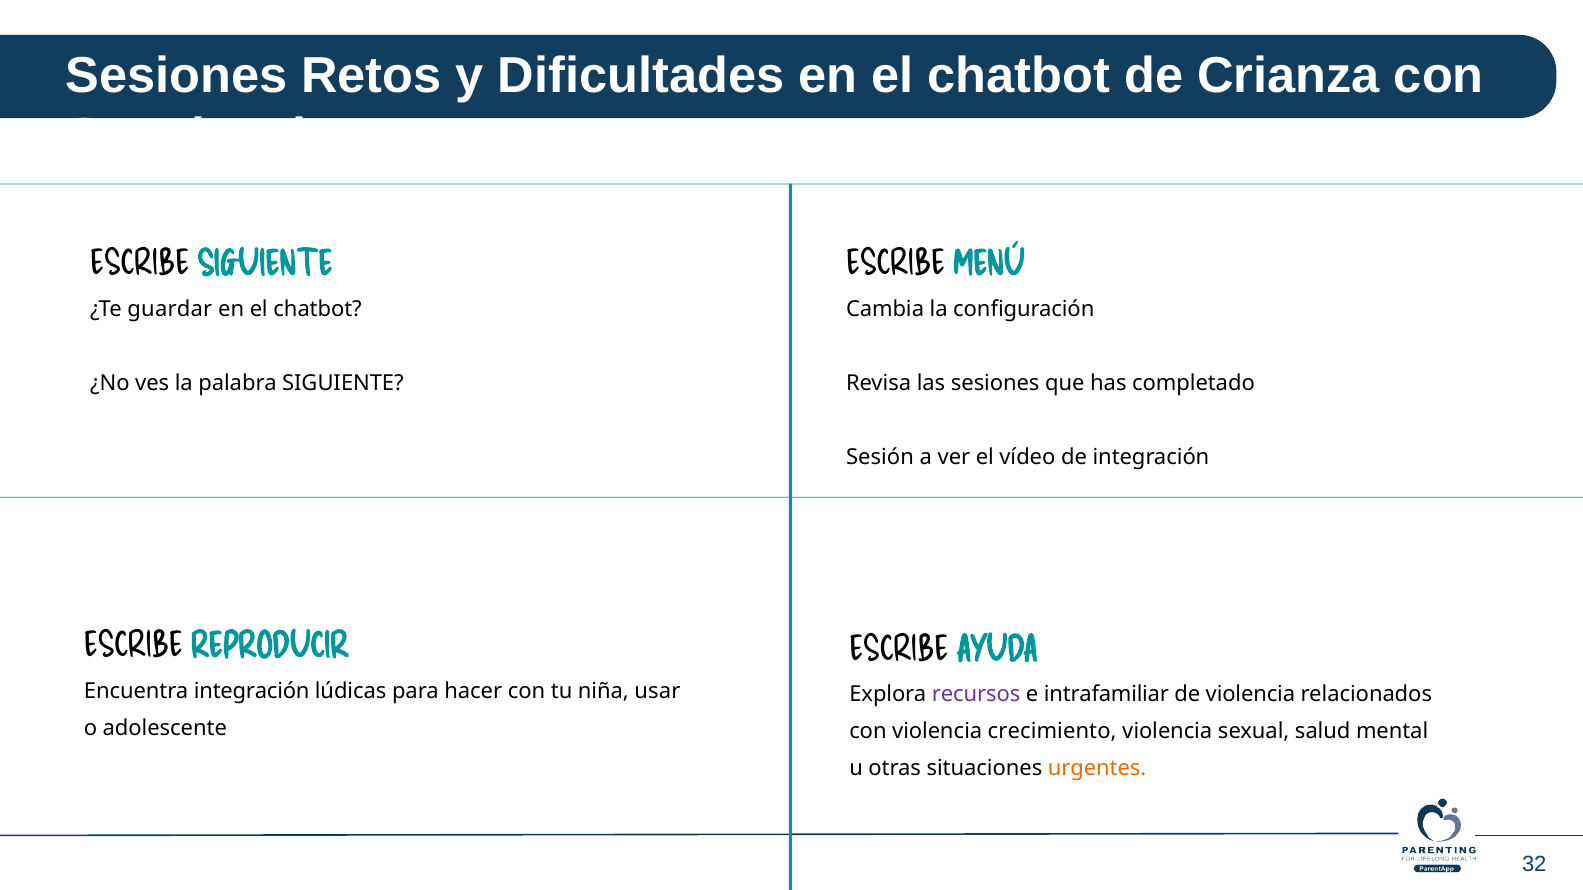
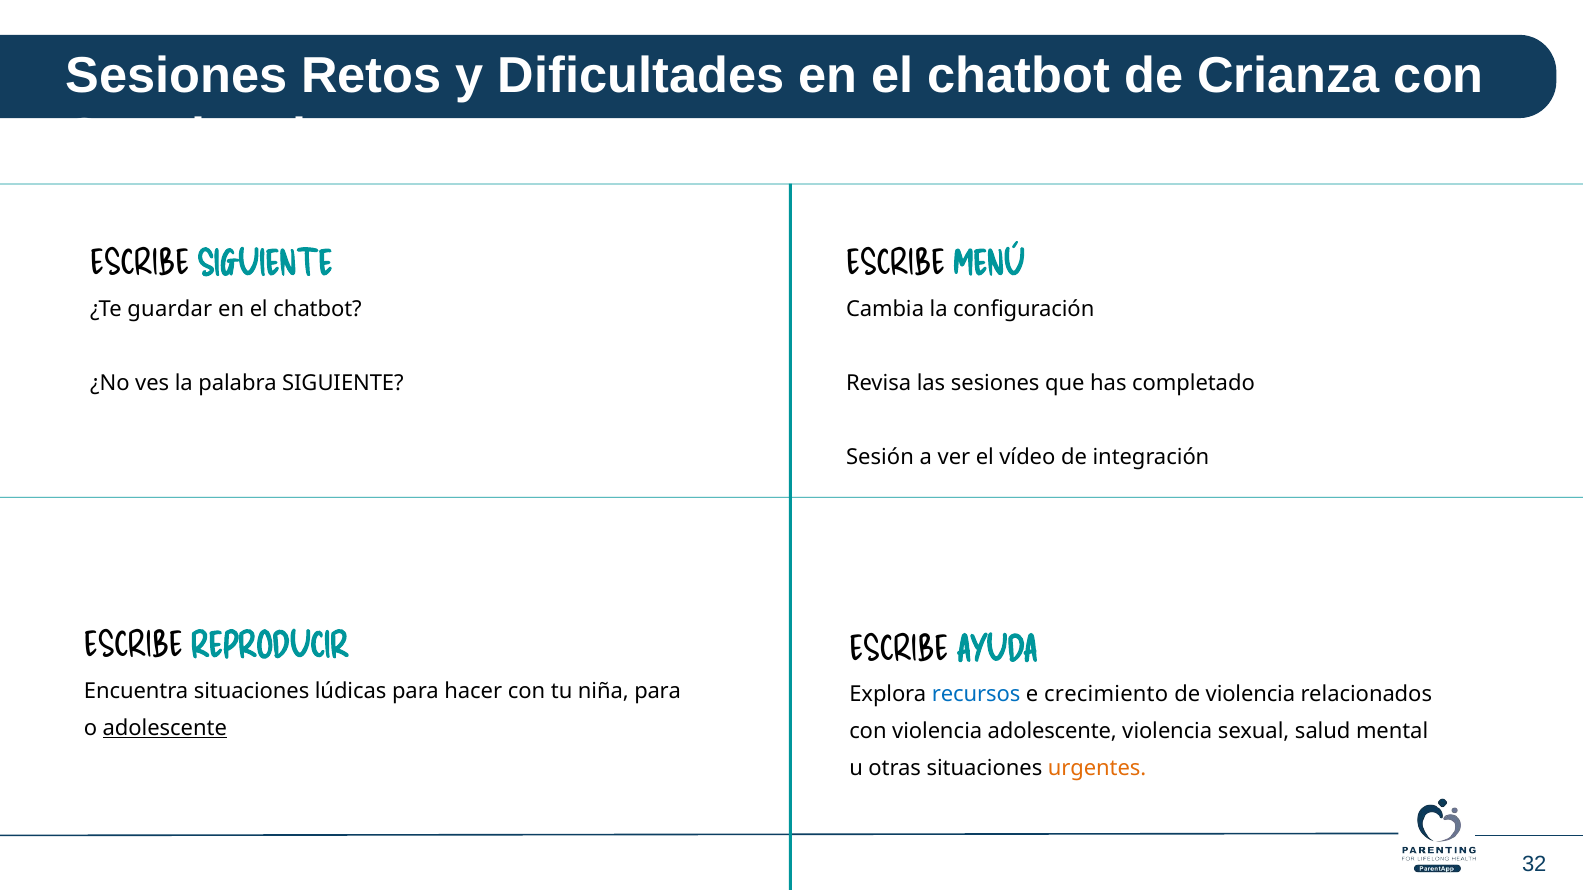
Encuentra integración: integración -> situaciones (252, 691)
niña usar: usar -> para (658, 691)
recursos colour: purple -> blue (976, 695)
intrafamiliar: intrafamiliar -> crecimiento (1106, 695)
adolescente underline: none -> present (165, 728)
violencia crecimiento: crecimiento -> adolescente (1052, 732)
